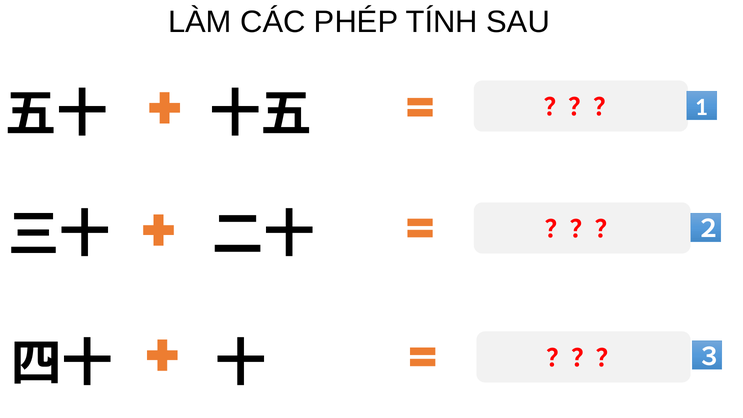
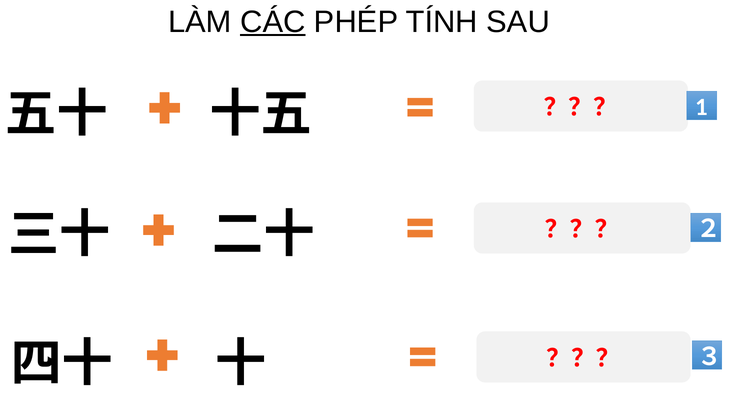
CÁC underline: none -> present (273, 22)
